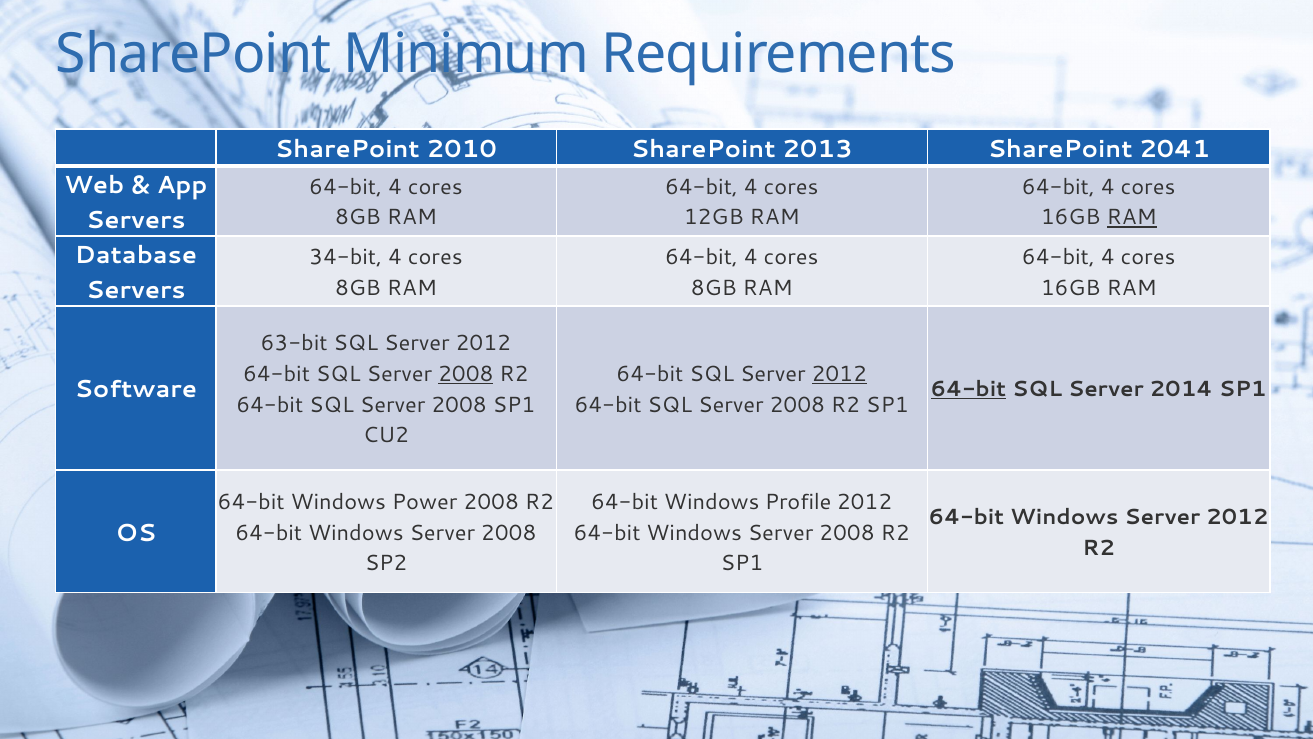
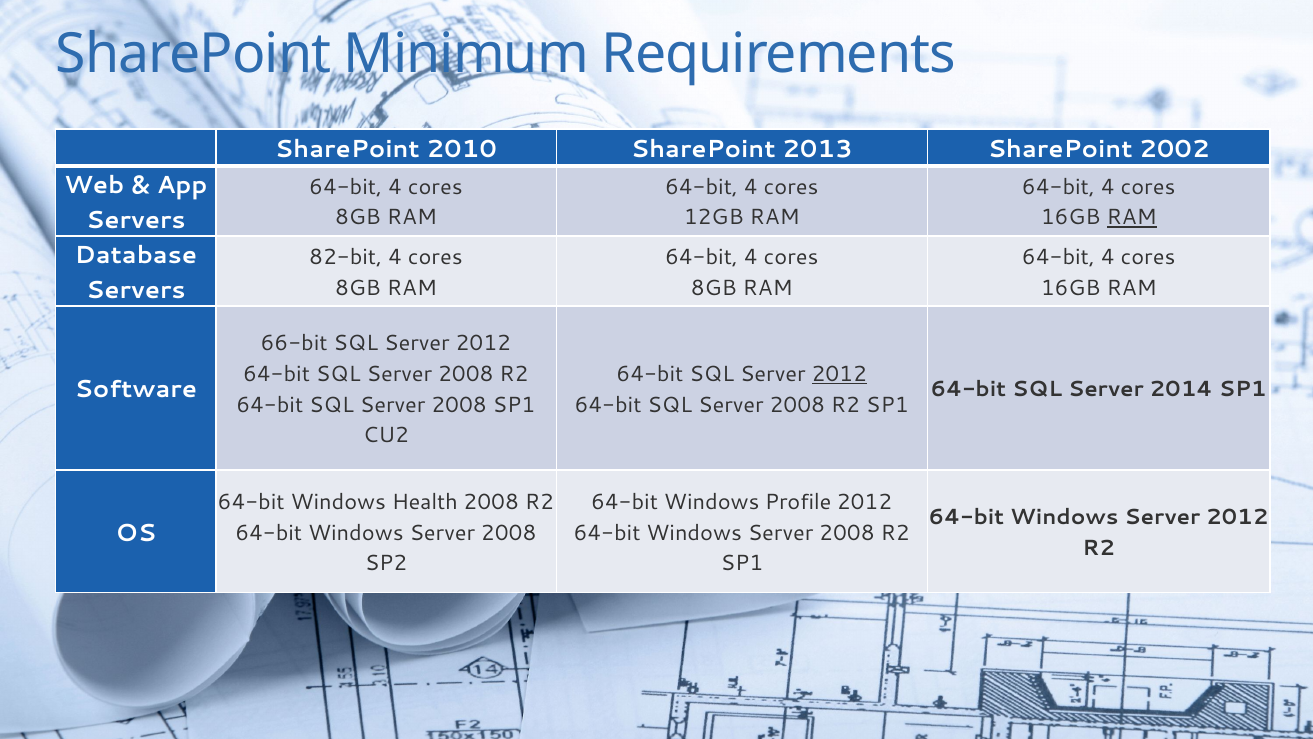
2041: 2041 -> 2002 (1174, 149)
34-bit: 34-bit -> 82-bit (346, 257)
63-bit: 63-bit -> 66-bit (294, 343)
2008 underline: present -> none (466, 374)
64-bit underline: present -> none (968, 389)
Power: Power -> Health (425, 502)
